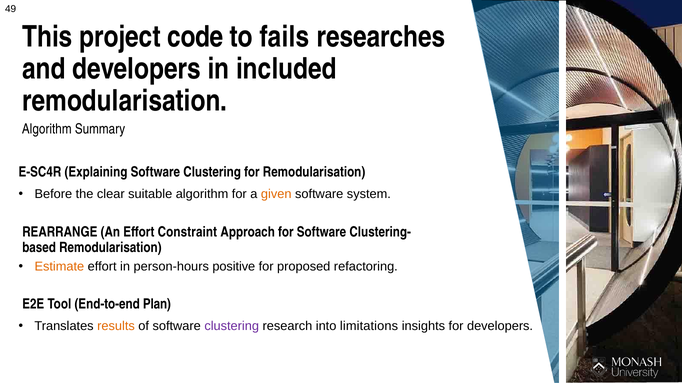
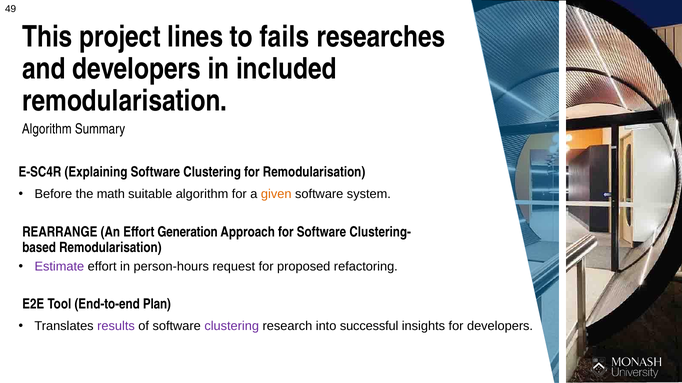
code: code -> lines (195, 37)
clear: clear -> math (111, 195)
Constraint: Constraint -> Generation (188, 232)
Estimate colour: orange -> purple (59, 267)
positive: positive -> request (234, 267)
results colour: orange -> purple (116, 327)
limitations: limitations -> successful (369, 327)
